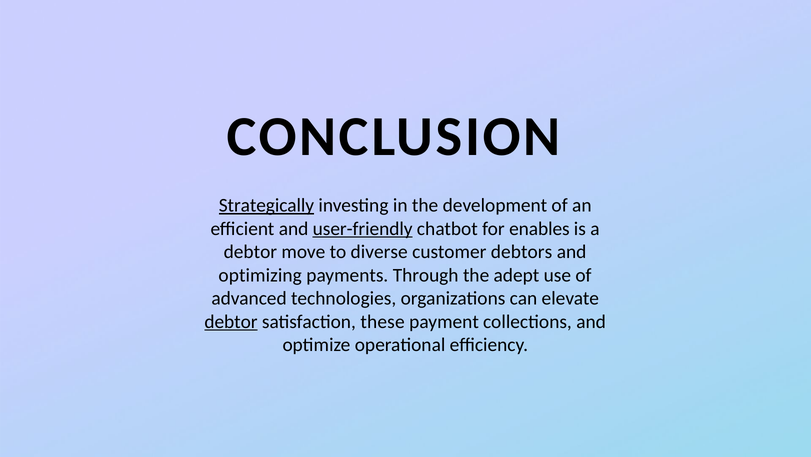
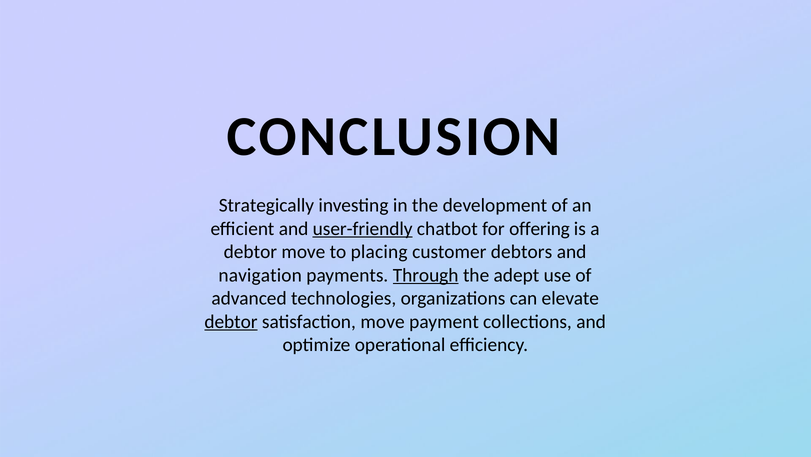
Strategically underline: present -> none (266, 205)
enables: enables -> offering (539, 228)
diverse: diverse -> placing (379, 252)
optimizing: optimizing -> navigation (260, 275)
Through underline: none -> present (426, 275)
satisfaction these: these -> move (383, 321)
